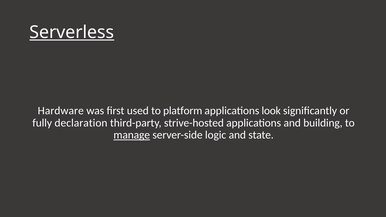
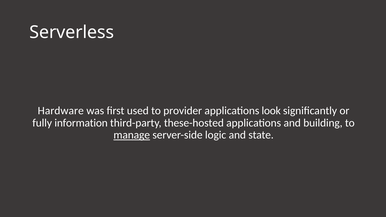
Serverless underline: present -> none (72, 32)
platform: platform -> provider (183, 111)
declaration: declaration -> information (81, 123)
strive-hosted: strive-hosted -> these-hosted (194, 123)
